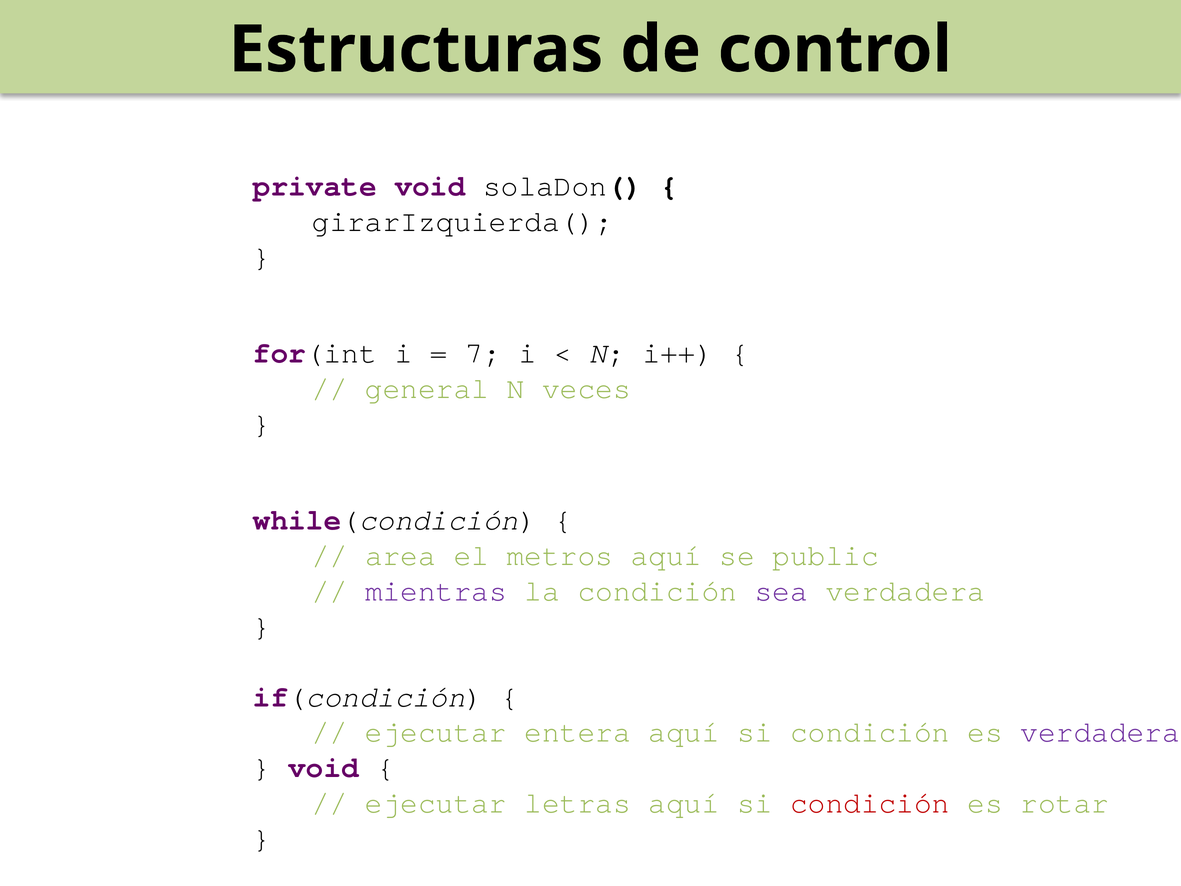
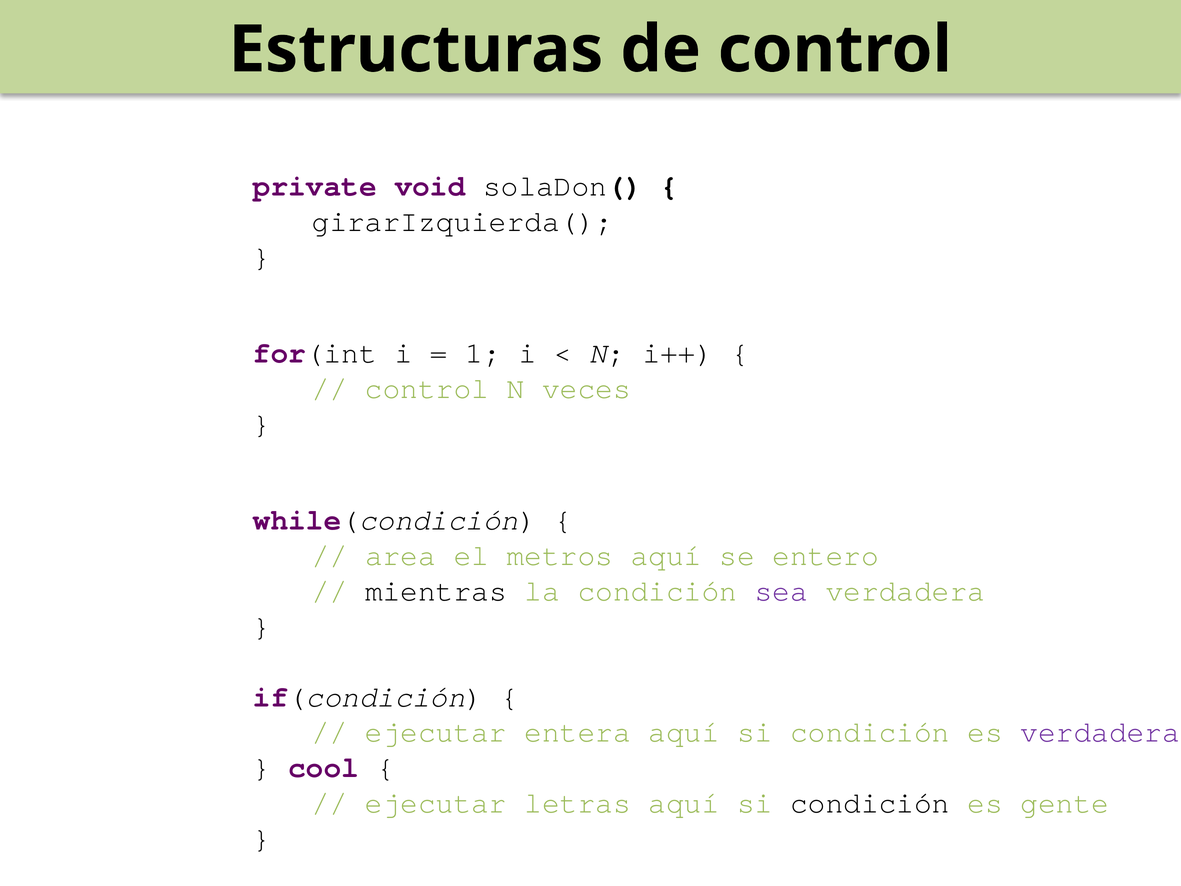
7: 7 -> 1 (483, 353)
general: general -> control (427, 388)
public: public -> entero (826, 556)
mientras colour: purple -> black (436, 591)
void: void -> cool (324, 767)
condición colour: red -> black (870, 803)
rotar: rotar -> gente (1065, 803)
